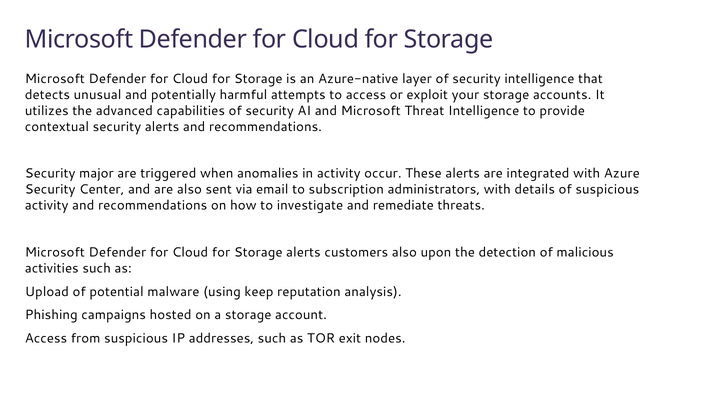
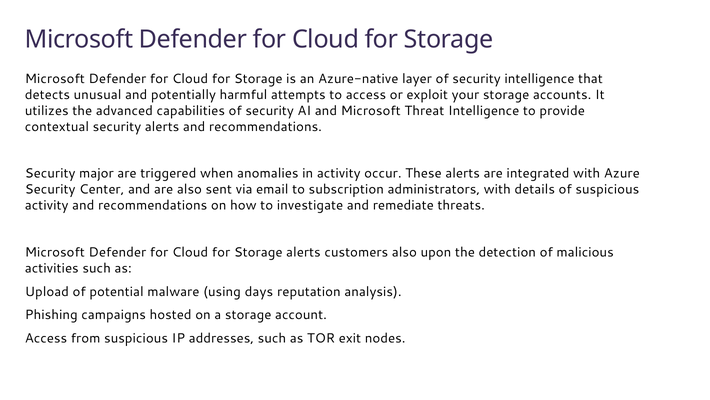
keep: keep -> days (259, 291)
